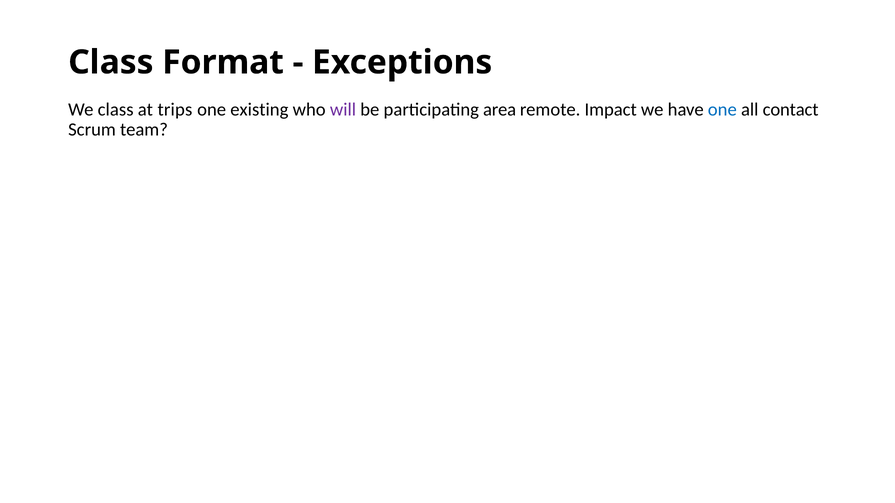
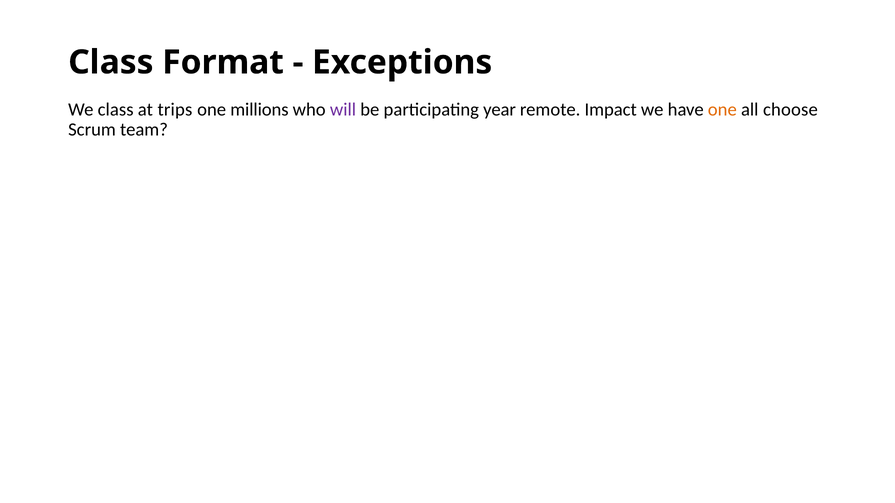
existing: existing -> millions (259, 110)
area: area -> year (500, 110)
one colour: blue -> orange (722, 110)
contact: contact -> choose (790, 110)
